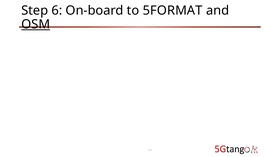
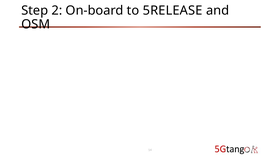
6: 6 -> 2 (57, 10)
5FORMAT: 5FORMAT -> 5RELEASE (173, 10)
OSM underline: present -> none (36, 24)
